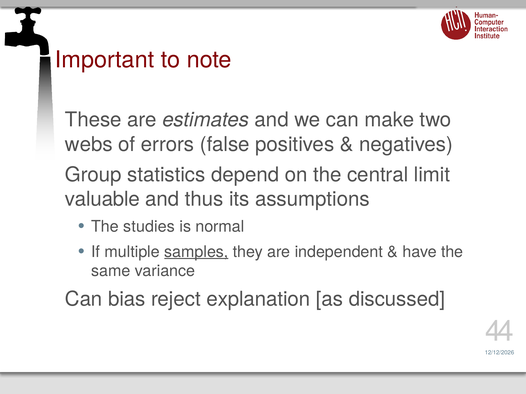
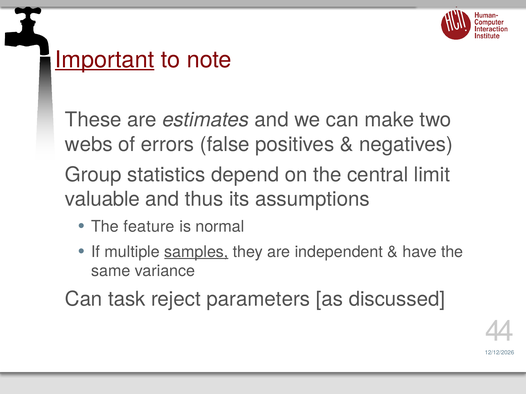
Important underline: none -> present (105, 60)
studies: studies -> feature (149, 227)
bias: bias -> task (127, 299)
explanation: explanation -> parameters (258, 299)
